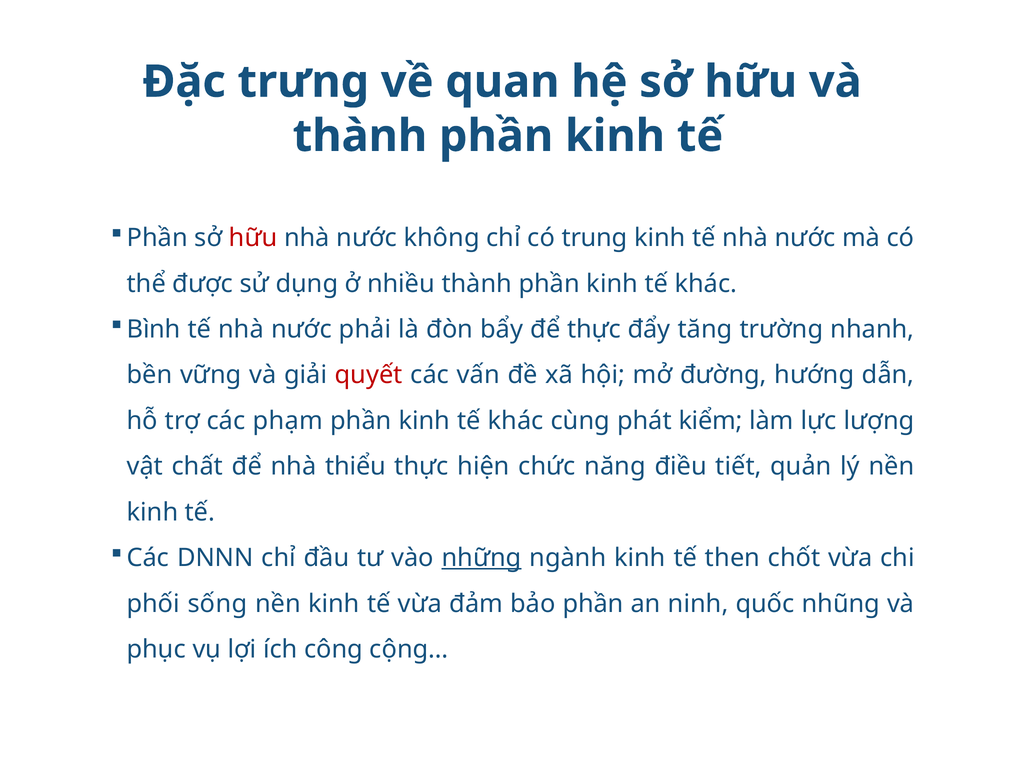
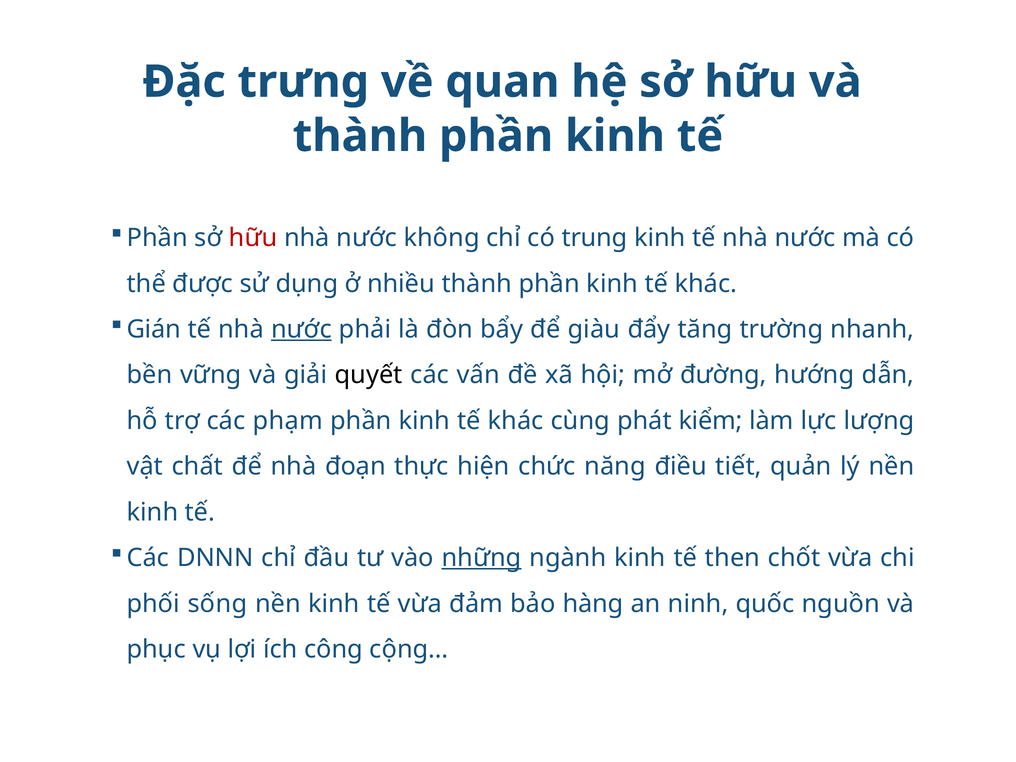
Bình: Bình -> Gián (154, 329)
nước underline: none -> present (301, 329)
để thực: thực -> giàu (594, 329)
quyết colour: red -> black (369, 375)
thiểu: thiểu -> đoạn (355, 467)
bảo phần: phần -> hàng (593, 604)
nhũng: nhũng -> nguồn (841, 604)
